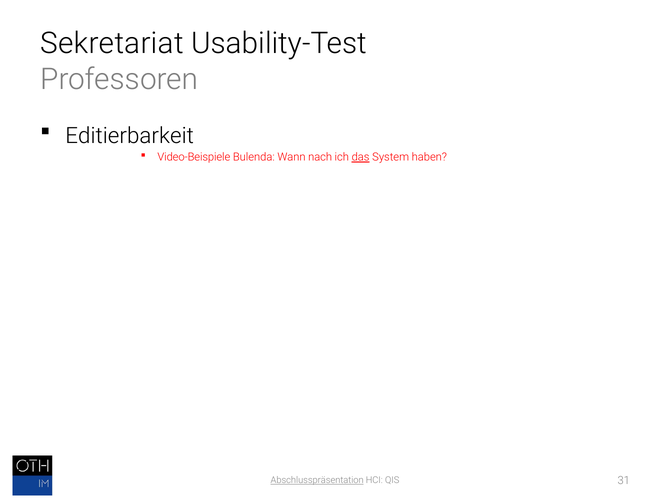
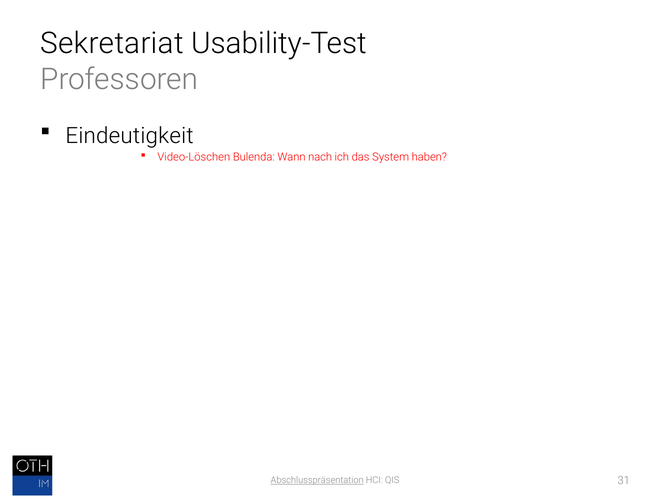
Editierbarkeit: Editierbarkeit -> Eindeutigkeit (130, 136)
Video-Beispiele: Video-Beispiele -> Video-Löschen (194, 157)
das underline: present -> none (361, 157)
